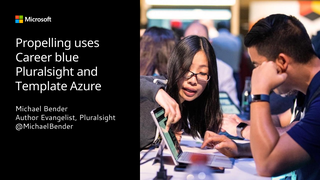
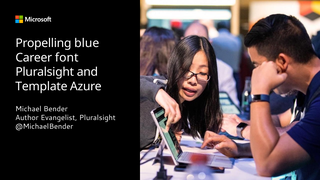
uses: uses -> blue (87, 43)
blue: blue -> font (67, 58)
